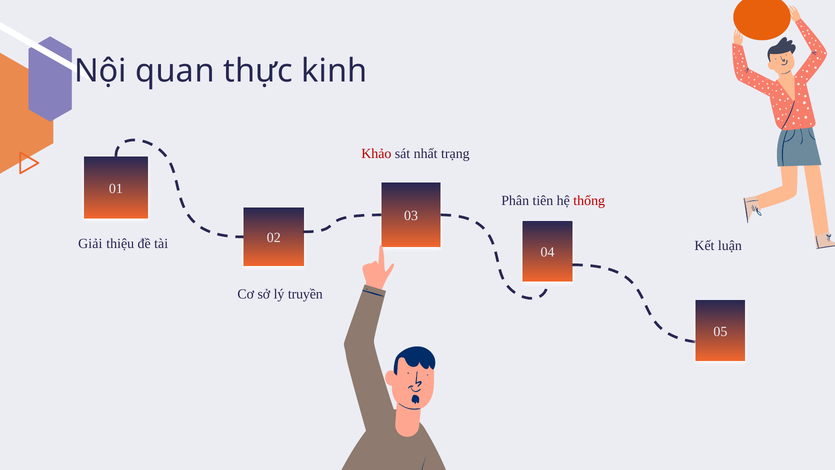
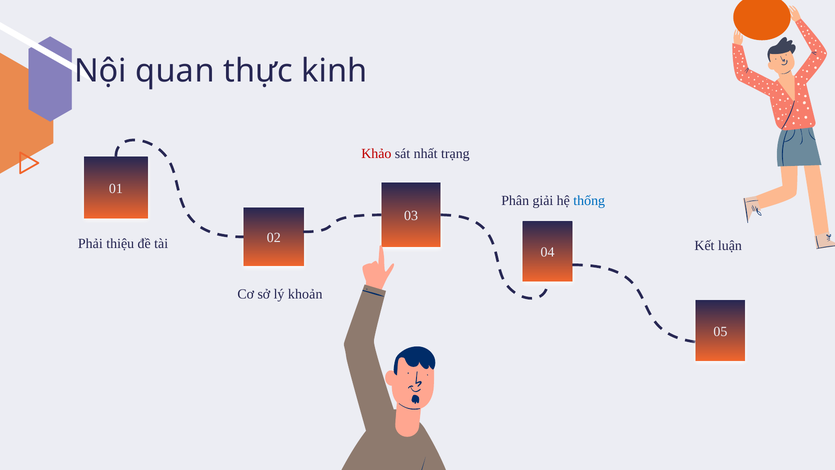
tiên: tiên -> giải (543, 201)
thống colour: red -> blue (589, 201)
Giải: Giải -> Phải (90, 244)
truyền: truyền -> khoản (305, 294)
